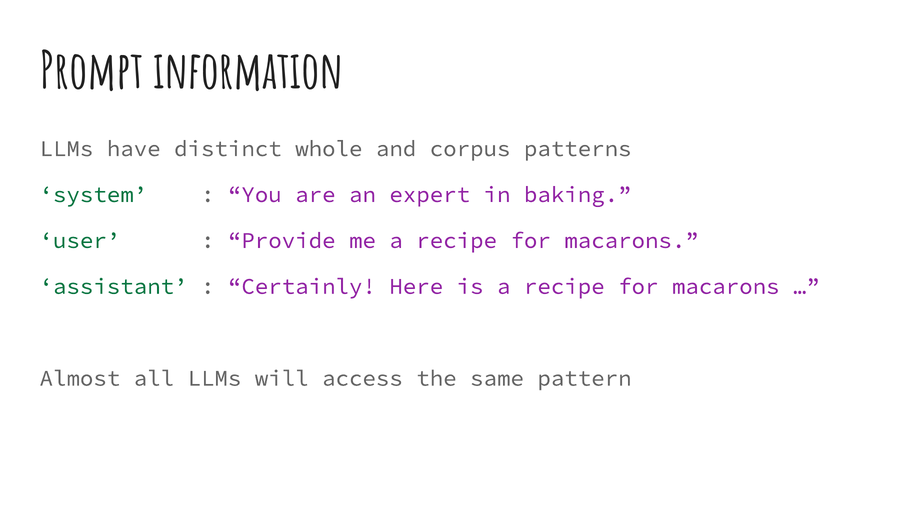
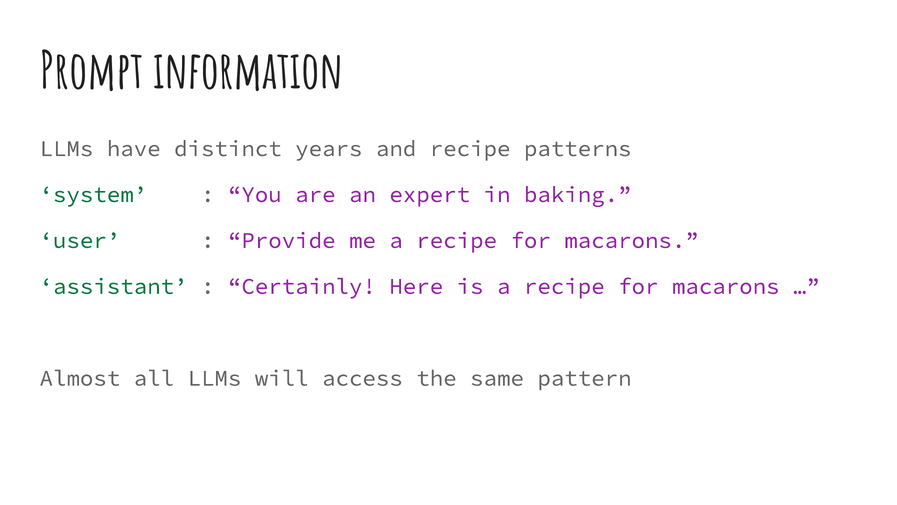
whole: whole -> years (329, 149)
and corpus: corpus -> recipe (470, 149)
